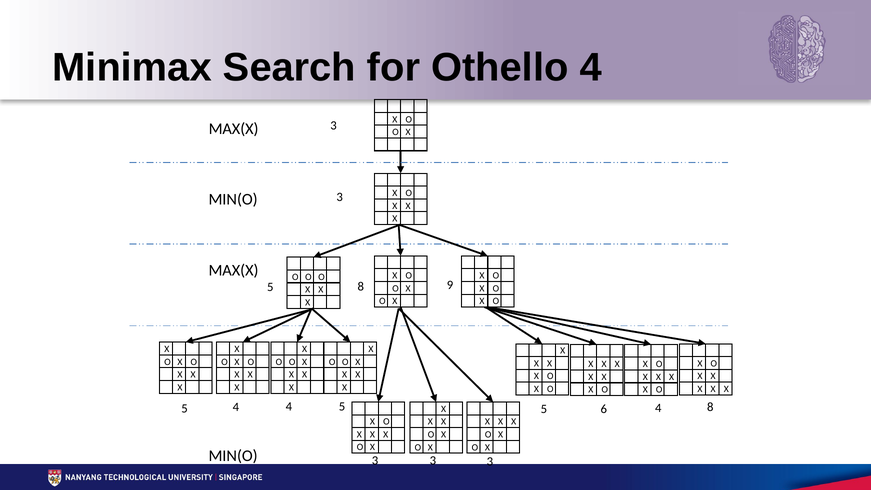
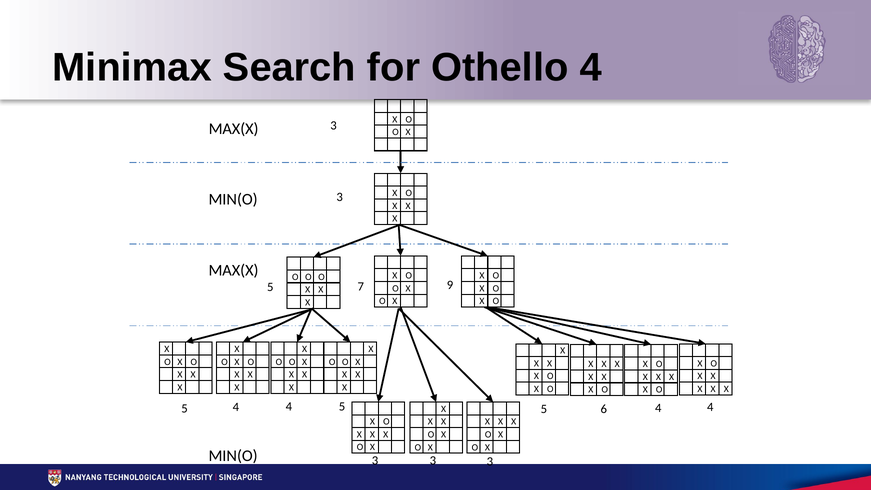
5 8: 8 -> 7 (361, 287)
4 8: 8 -> 4 (710, 407)
